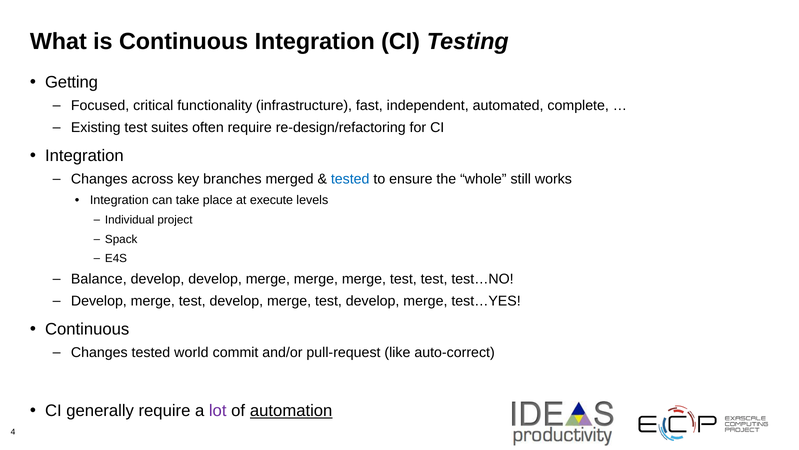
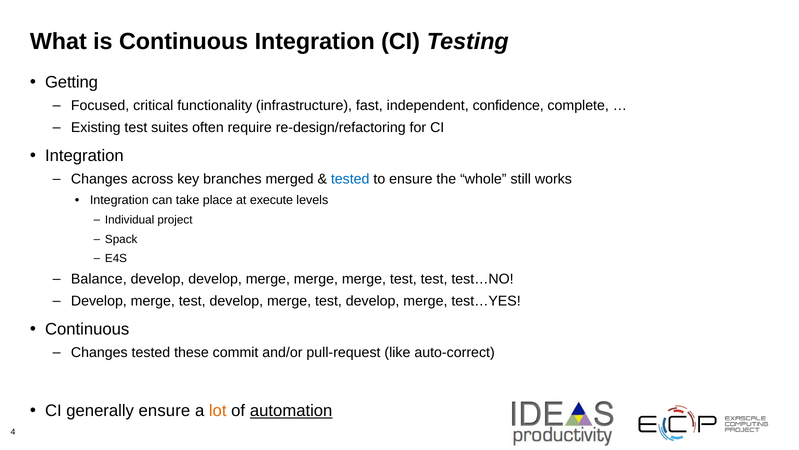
automated: automated -> confidence (508, 106)
world: world -> these (191, 352)
generally require: require -> ensure (164, 410)
lot colour: purple -> orange (218, 410)
